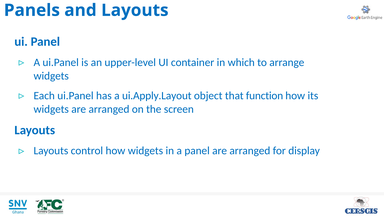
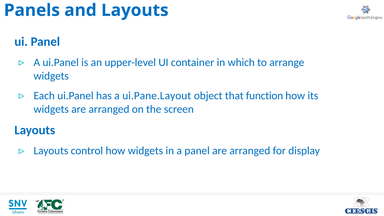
ui.Apply.Layout: ui.Apply.Layout -> ui.Pane.Layout (157, 96)
